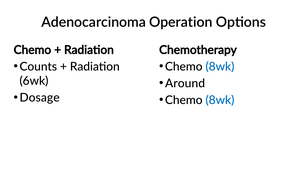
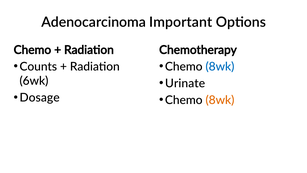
Operation: Operation -> Important (181, 22)
Around: Around -> Urinate (185, 83)
8wk colour: blue -> orange (220, 100)
